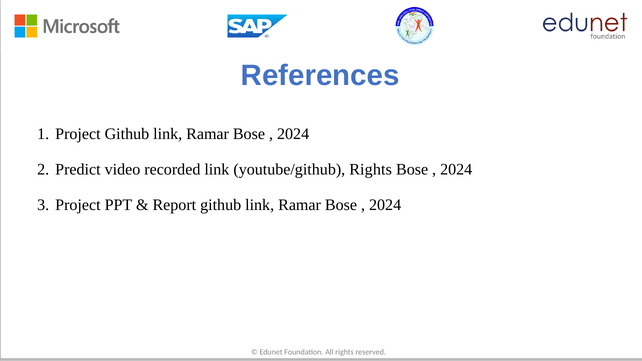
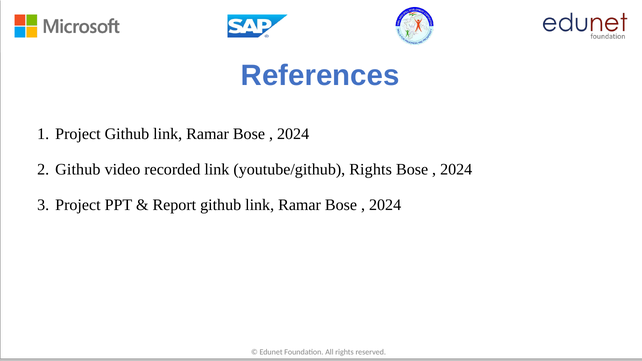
Predict: Predict -> Github (78, 169)
